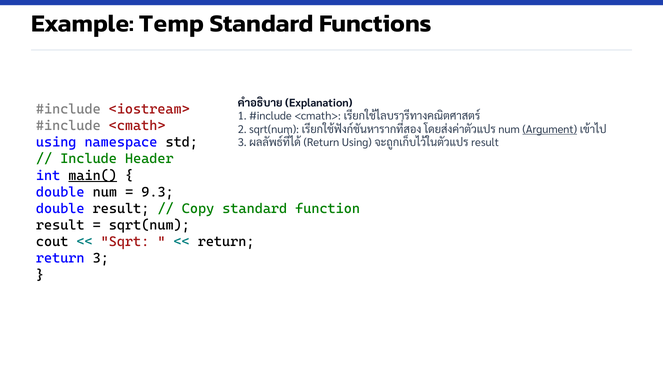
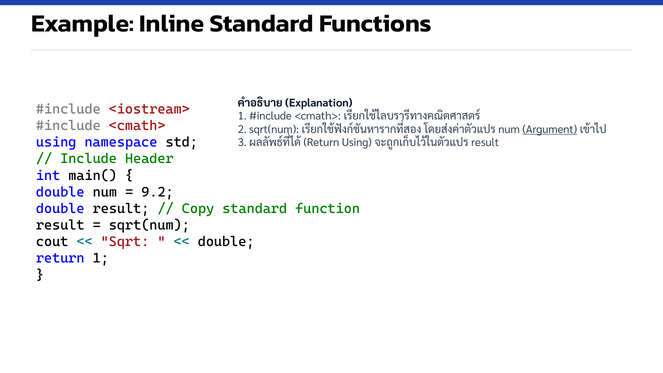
Temp: Temp -> Inline (172, 24)
main( underline: present -> none (93, 175)
9.3: 9.3 -> 9.2 (157, 192)
return: return -> double (226, 242)
return 3: 3 -> 1 (101, 258)
